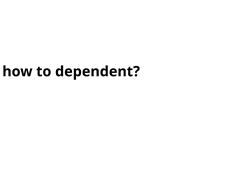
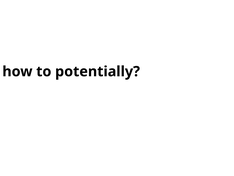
dependent: dependent -> potentially (98, 71)
